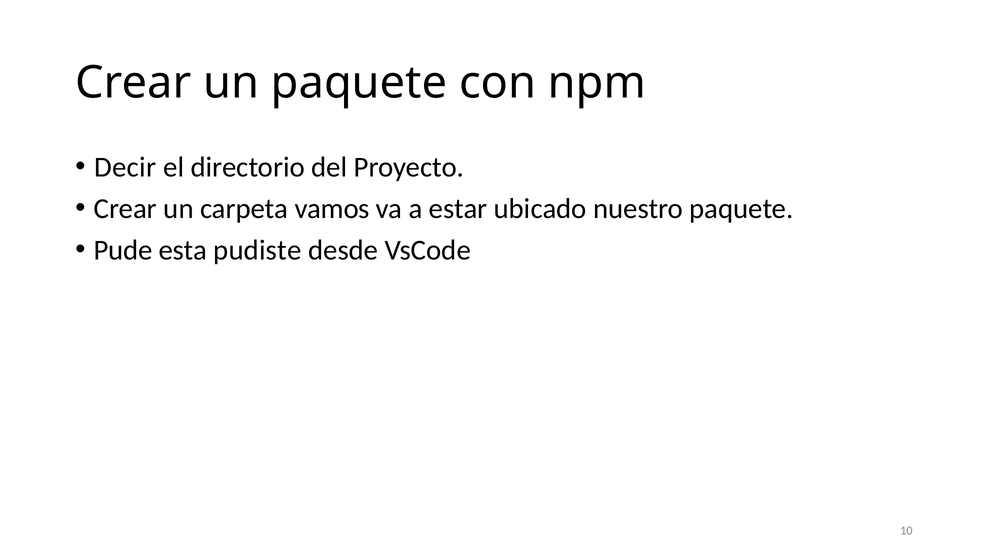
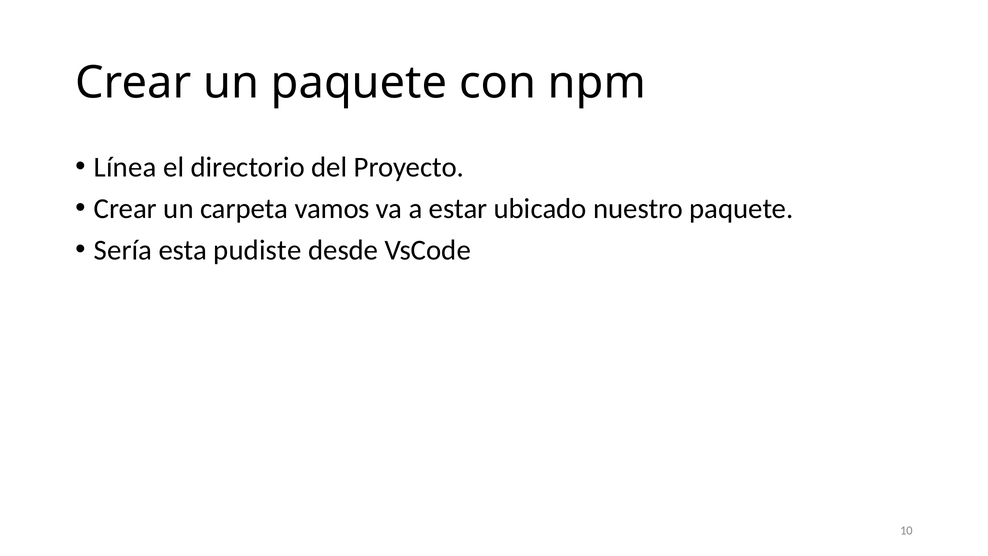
Decir: Decir -> Línea (125, 167)
Pude: Pude -> Sería (123, 250)
